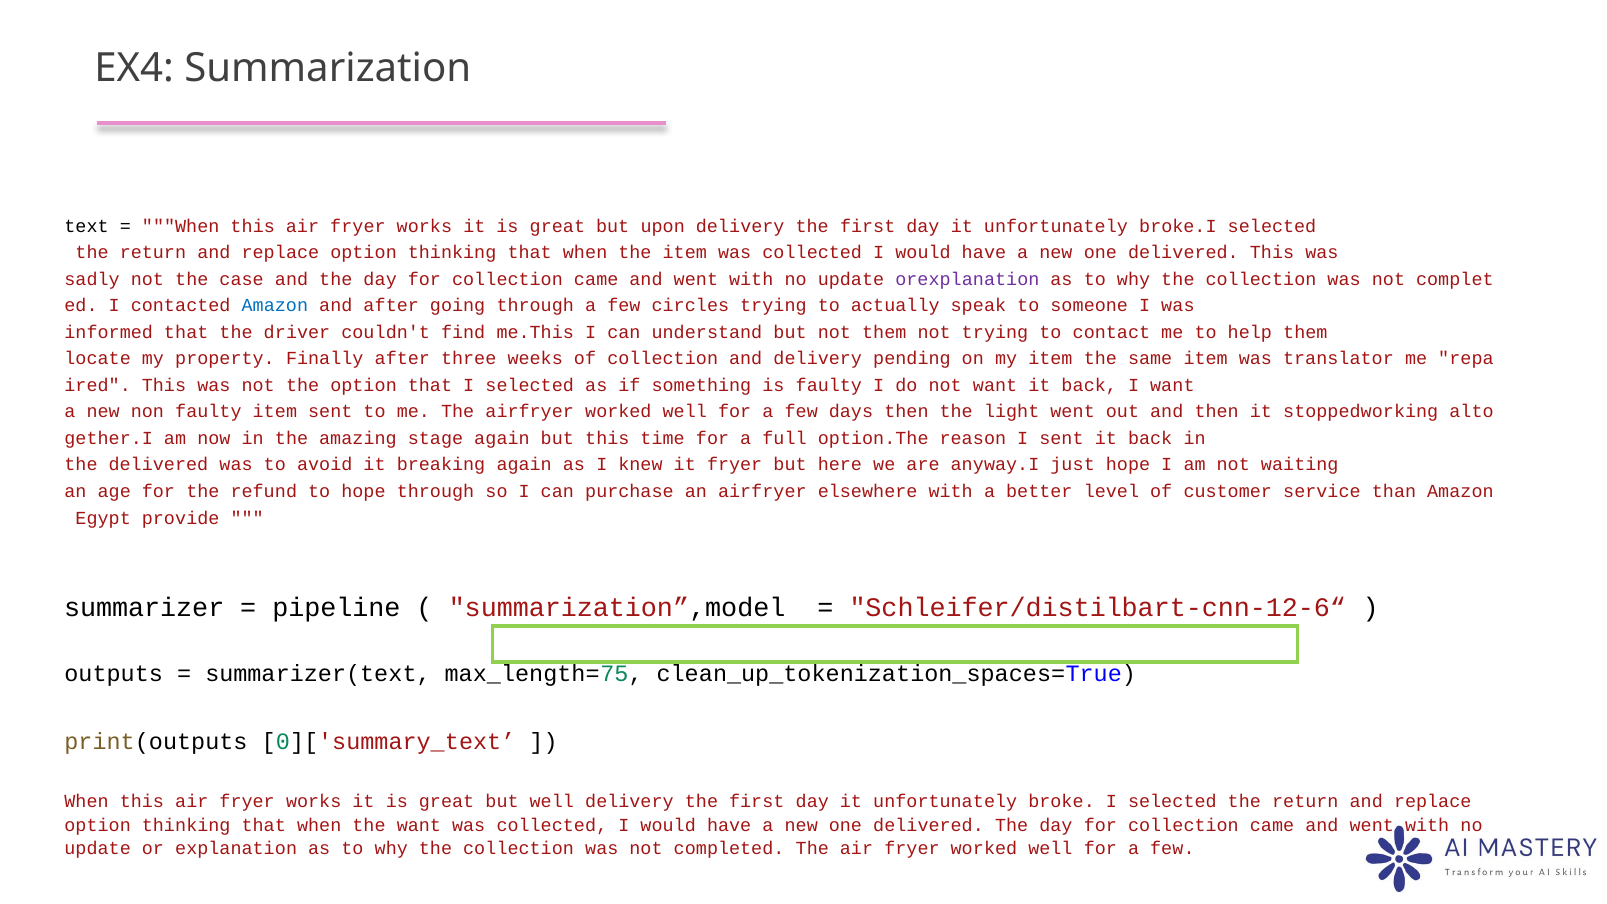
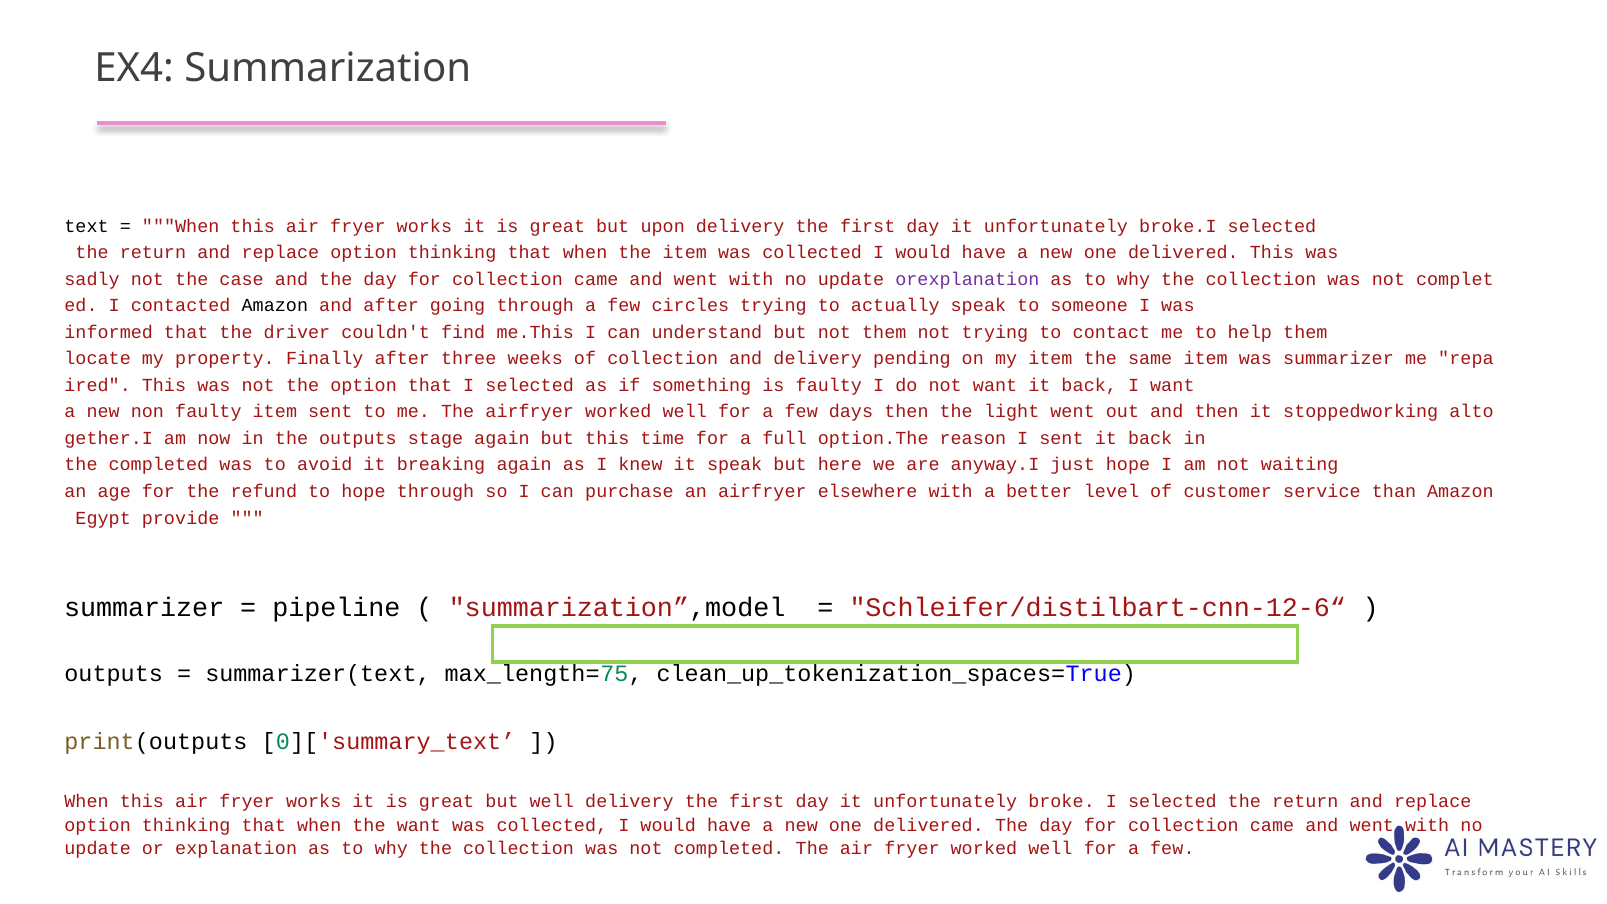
Amazon colour: blue -> black (275, 306)
was translator: translator -> summarizer (1338, 359)
the amazing: amazing -> outputs (358, 438)
the delivered: delivered -> completed (158, 465)
it fryer: fryer -> speak (735, 465)
